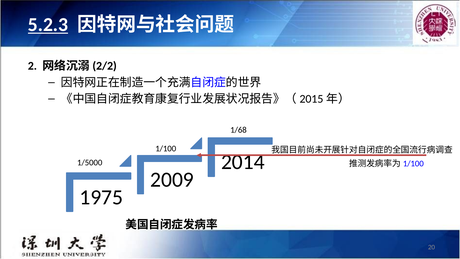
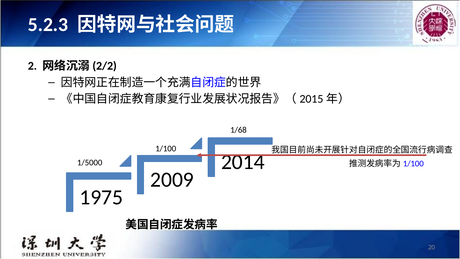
5.2.3 underline: present -> none (48, 25)
